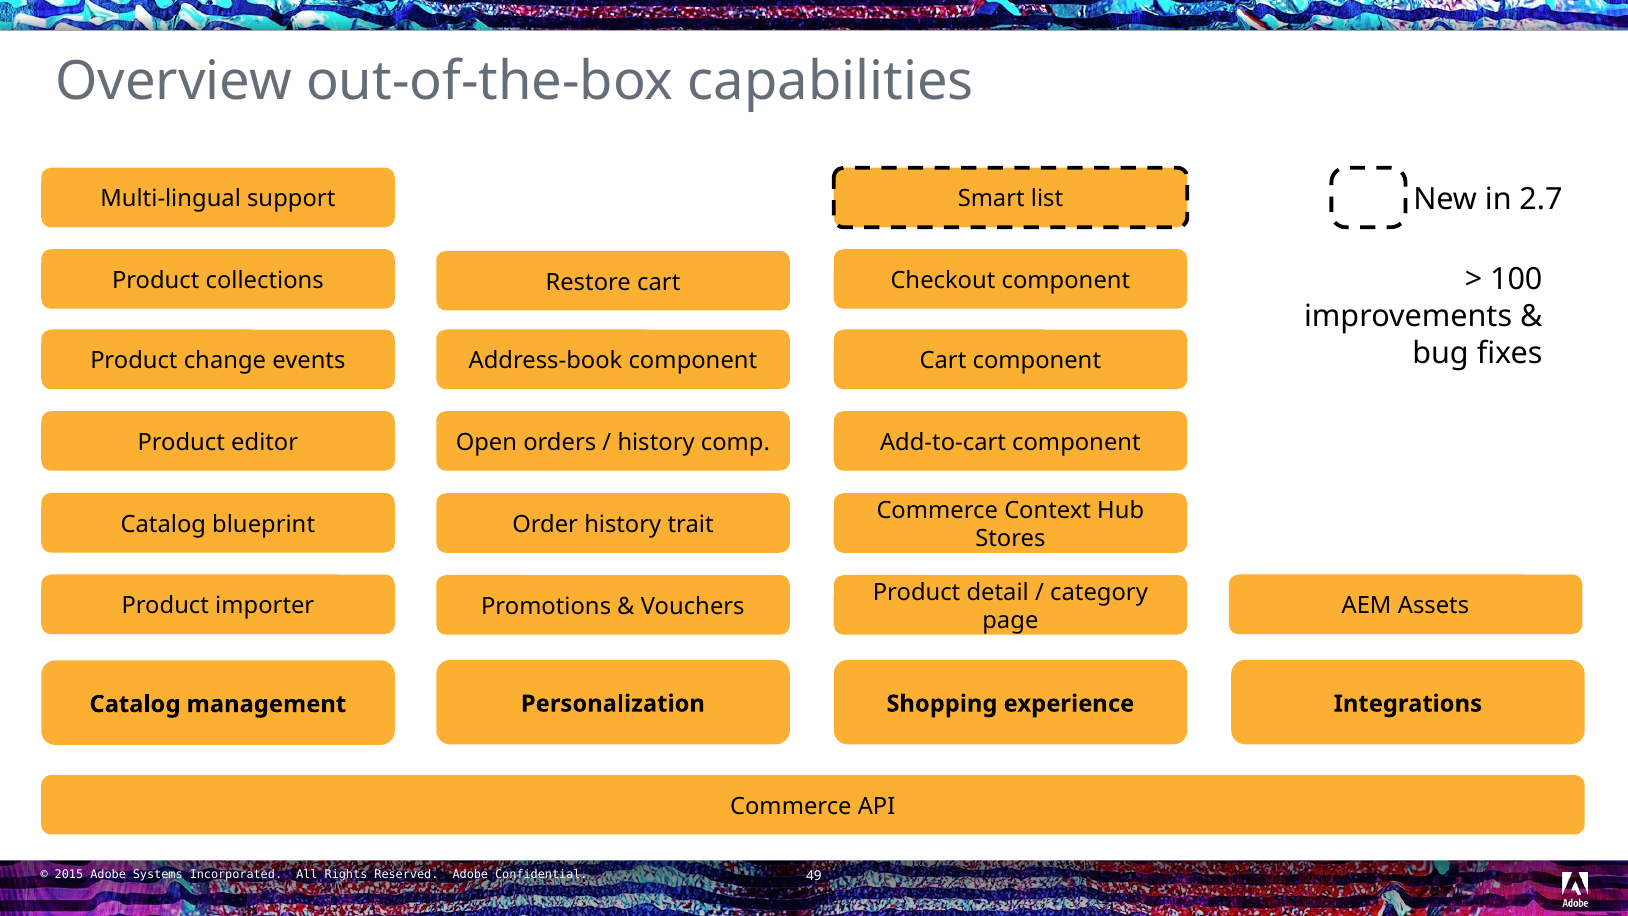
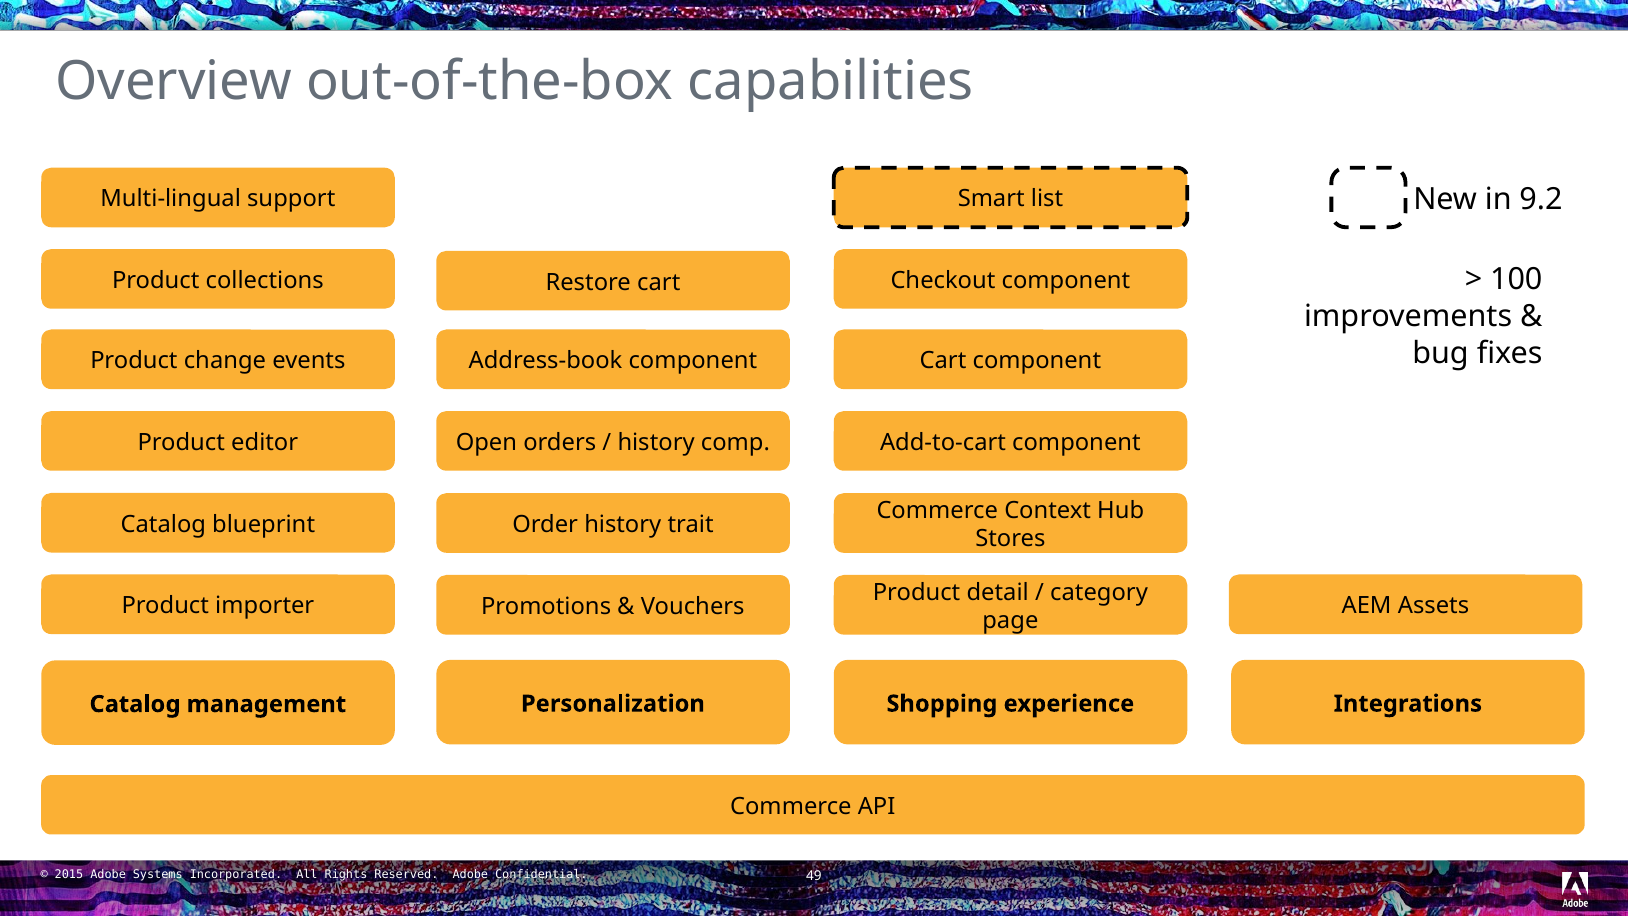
2.7: 2.7 -> 9.2 (1541, 199)
